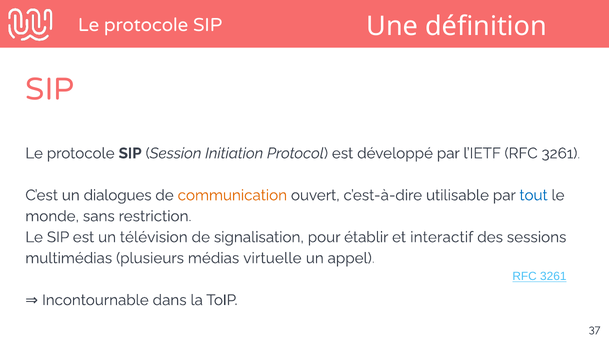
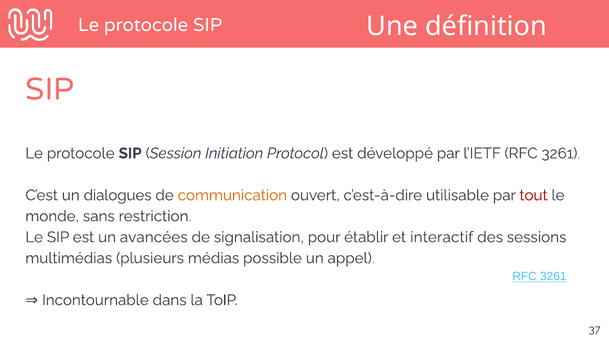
tout colour: blue -> red (534, 196)
télévision: télévision -> avancées (154, 238)
virtuelle: virtuelle -> possible (272, 259)
